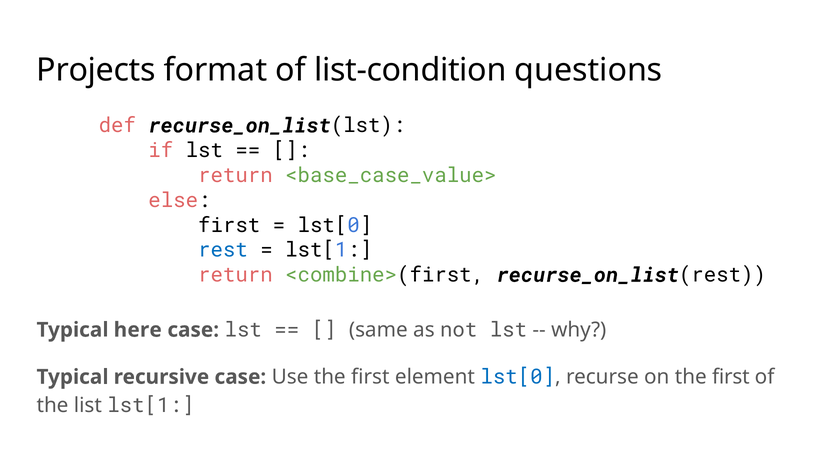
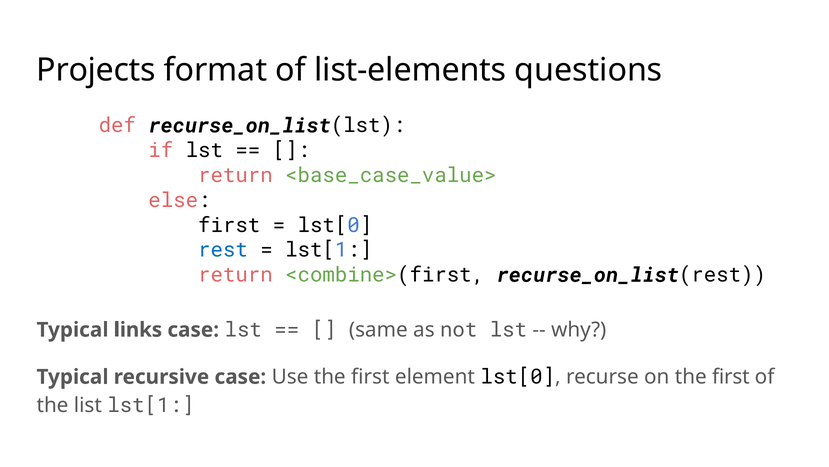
list-condition: list-condition -> list-elements (410, 70)
here: here -> links (138, 329)
lst[0 colour: blue -> black (518, 376)
